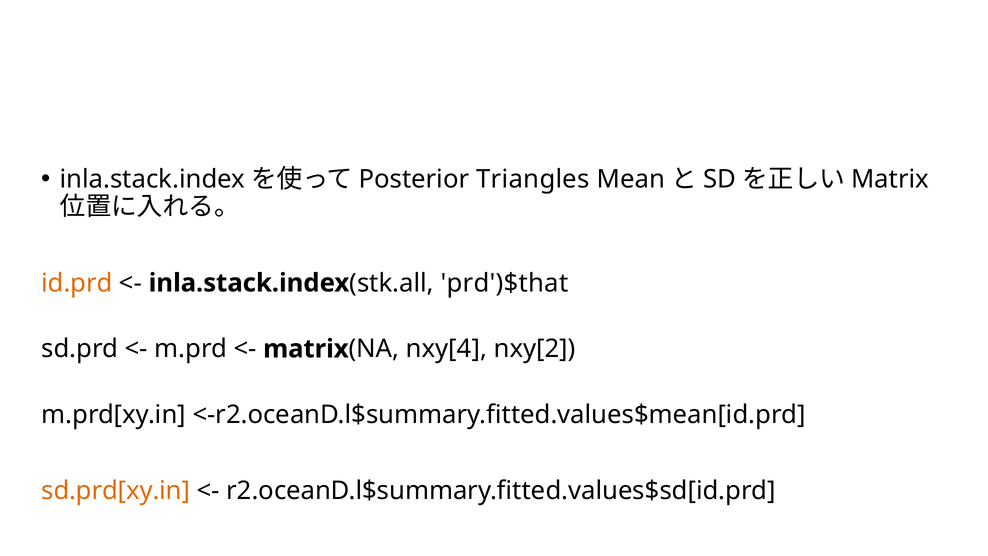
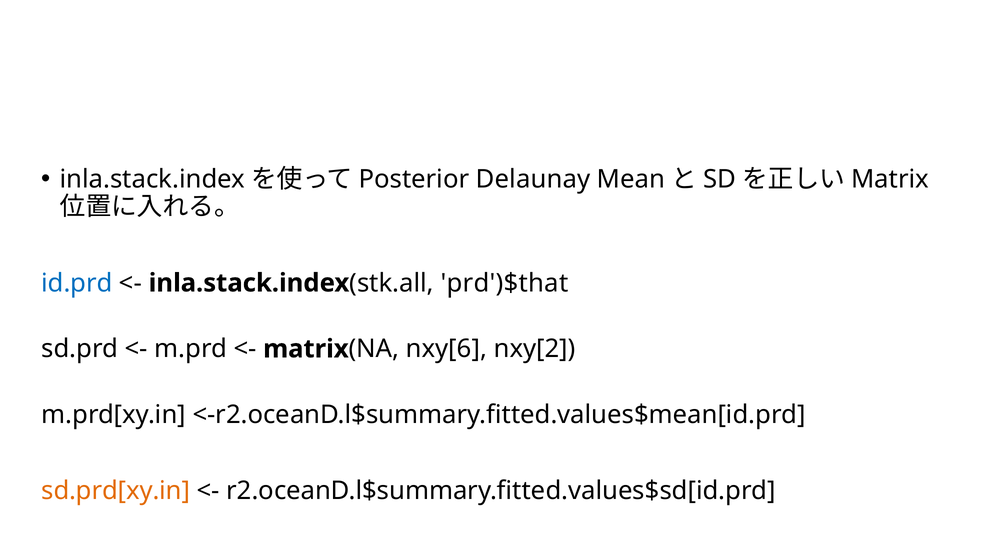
Triangles: Triangles -> Delaunay (533, 179)
id.prd colour: orange -> blue (77, 283)
nxy[4: nxy[4 -> nxy[6 (446, 349)
